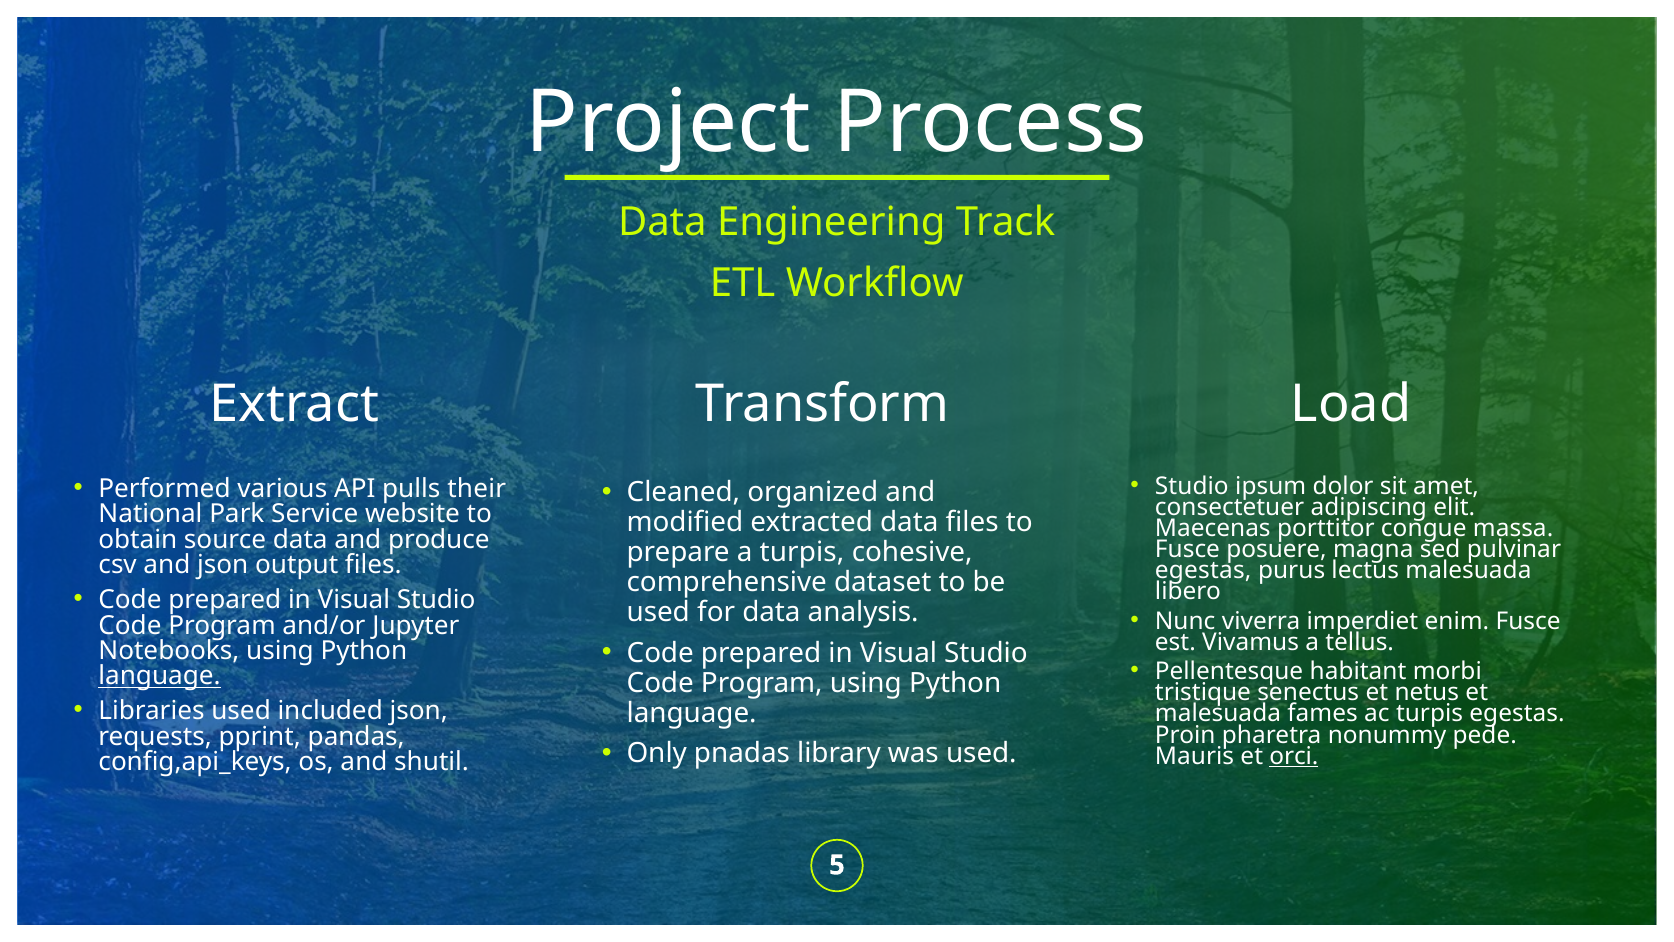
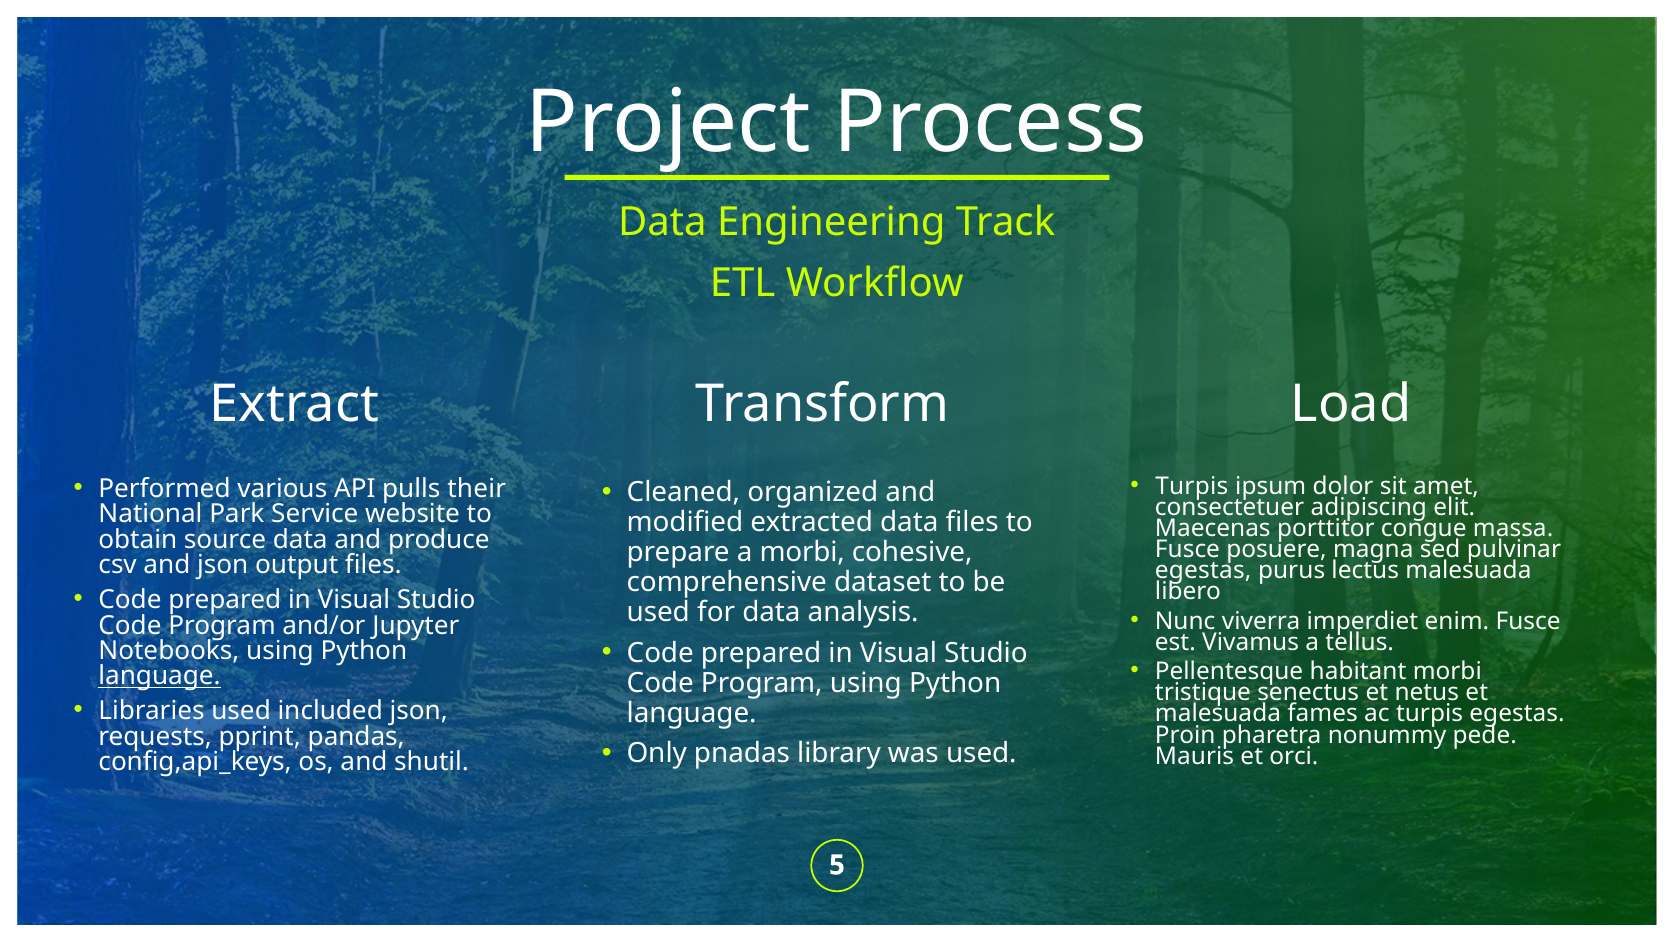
Studio: Studio -> Turpis (1192, 486)
a turpis: turpis -> morbi (802, 552)
orci underline: present -> none (1294, 756)
